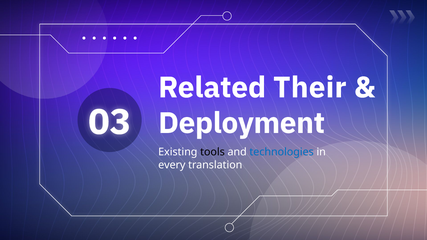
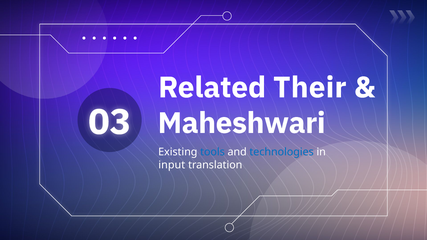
Deployment: Deployment -> Maheshwari (242, 123)
tools colour: black -> blue (212, 152)
every: every -> input (172, 165)
